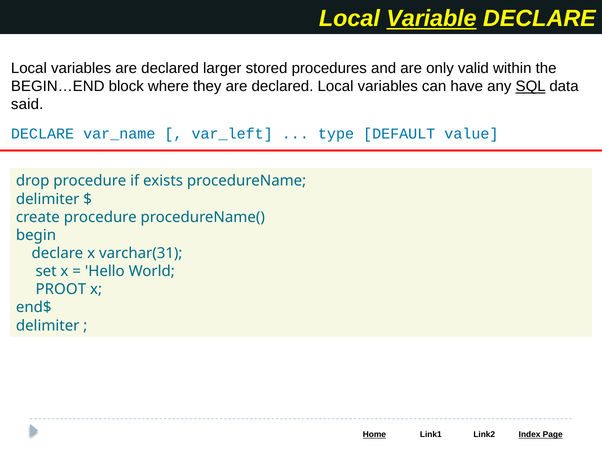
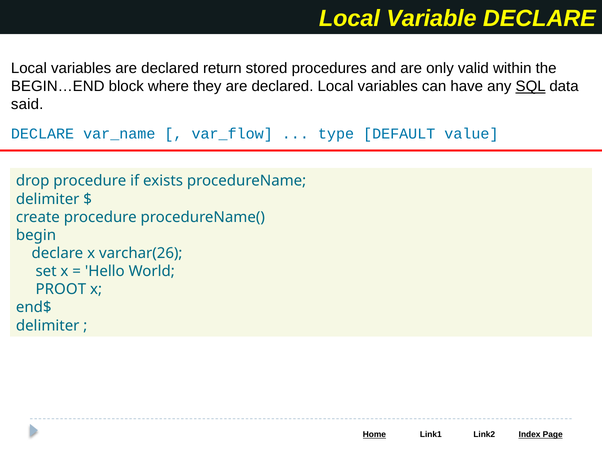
Variable underline: present -> none (431, 19)
larger: larger -> return (222, 68)
var_left: var_left -> var_flow (232, 133)
varchar(31: varchar(31 -> varchar(26 (141, 253)
